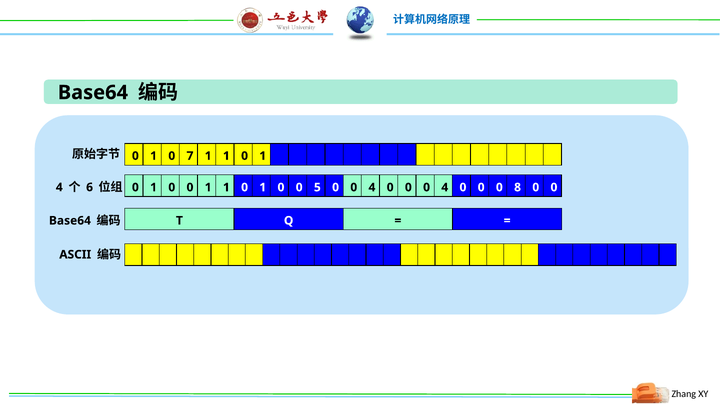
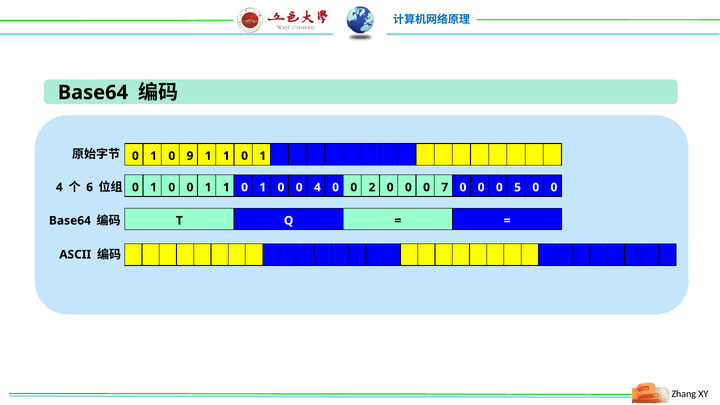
7: 7 -> 9 (190, 156)
0 5: 5 -> 4 (317, 187)
4: 4 -> 2 (372, 187)
0 0 0 4: 4 -> 7 (445, 187)
8: 8 -> 5 (518, 187)
